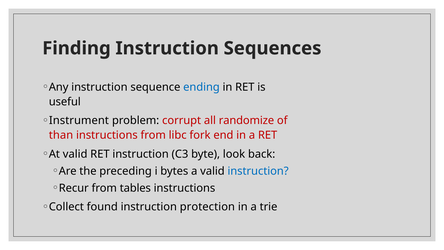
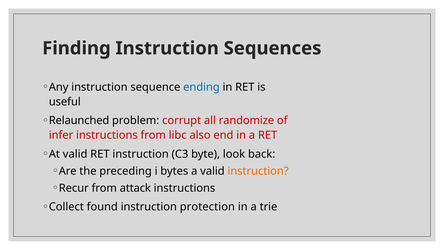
Instrument: Instrument -> Relaunched (79, 120)
than: than -> infer (61, 135)
fork: fork -> also (200, 135)
instruction colour: blue -> orange (258, 171)
tables: tables -> attack (135, 188)
